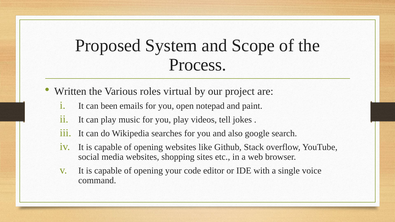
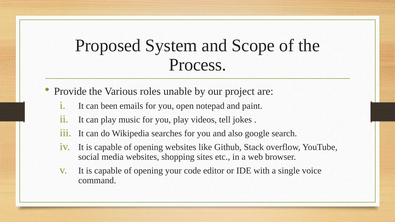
Written: Written -> Provide (70, 91)
virtual: virtual -> unable (178, 91)
